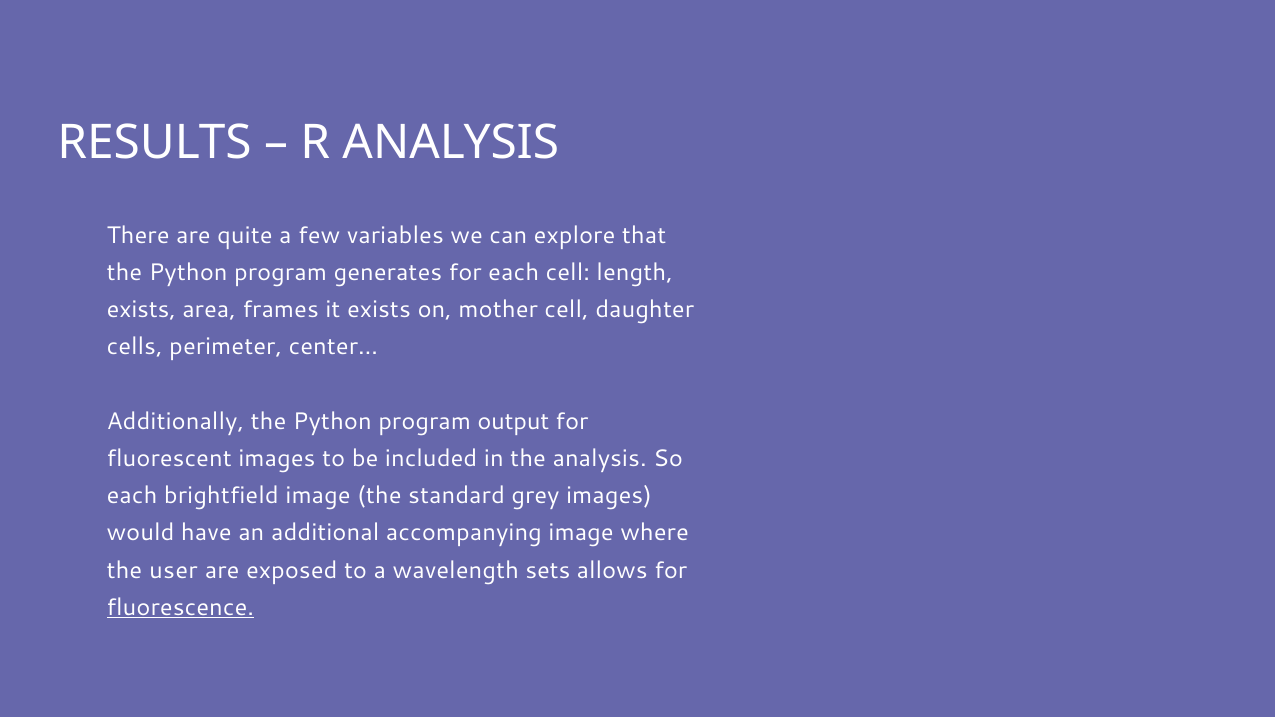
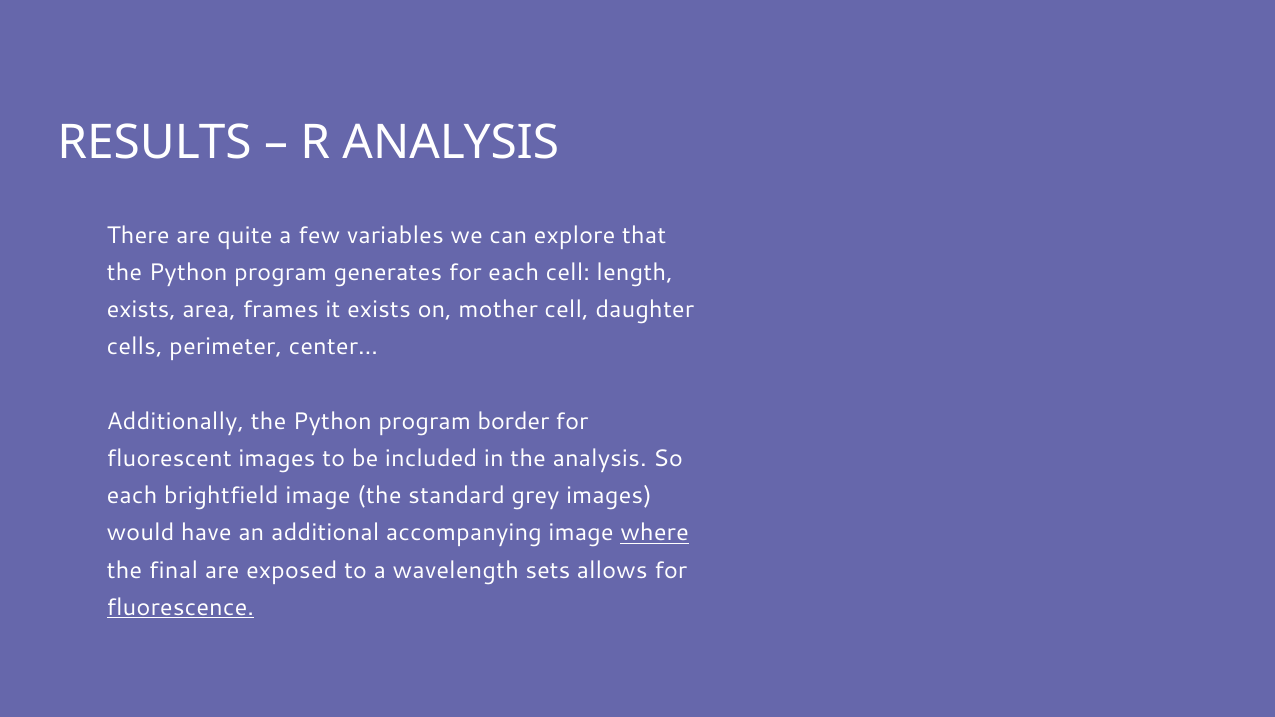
output: output -> border (513, 422)
where underline: none -> present (655, 533)
user: user -> final (173, 570)
